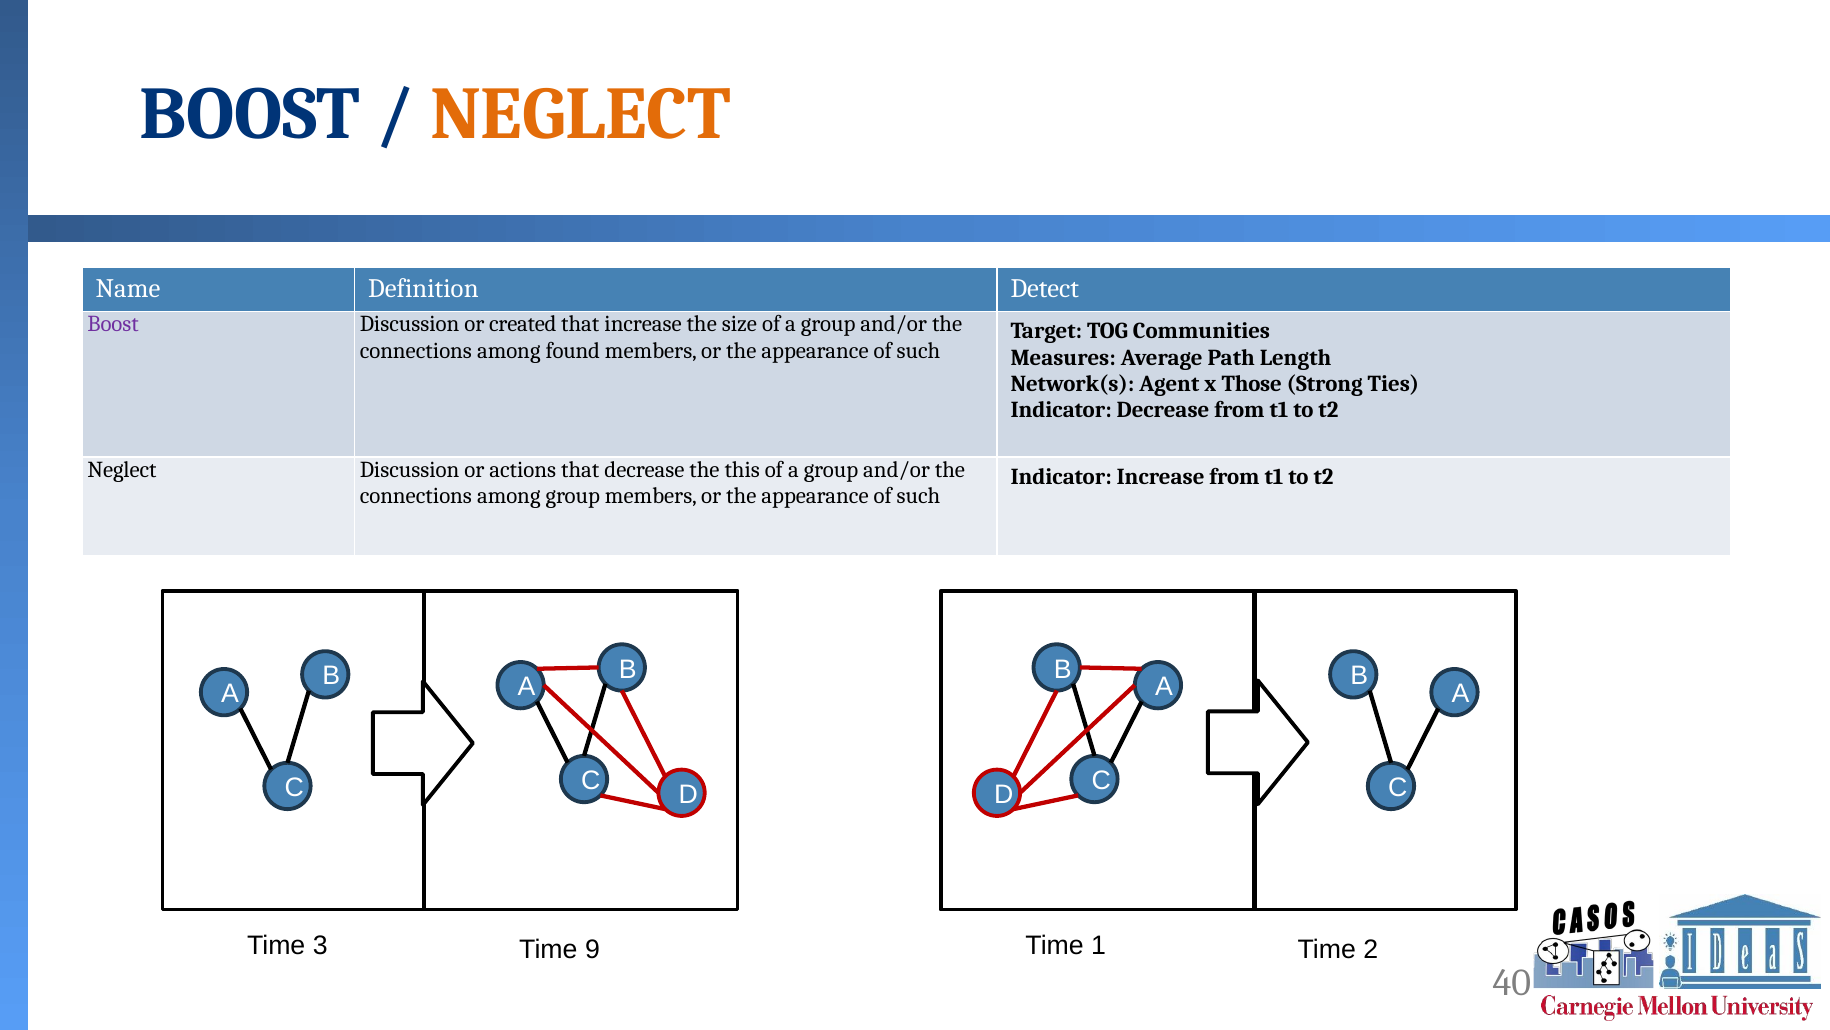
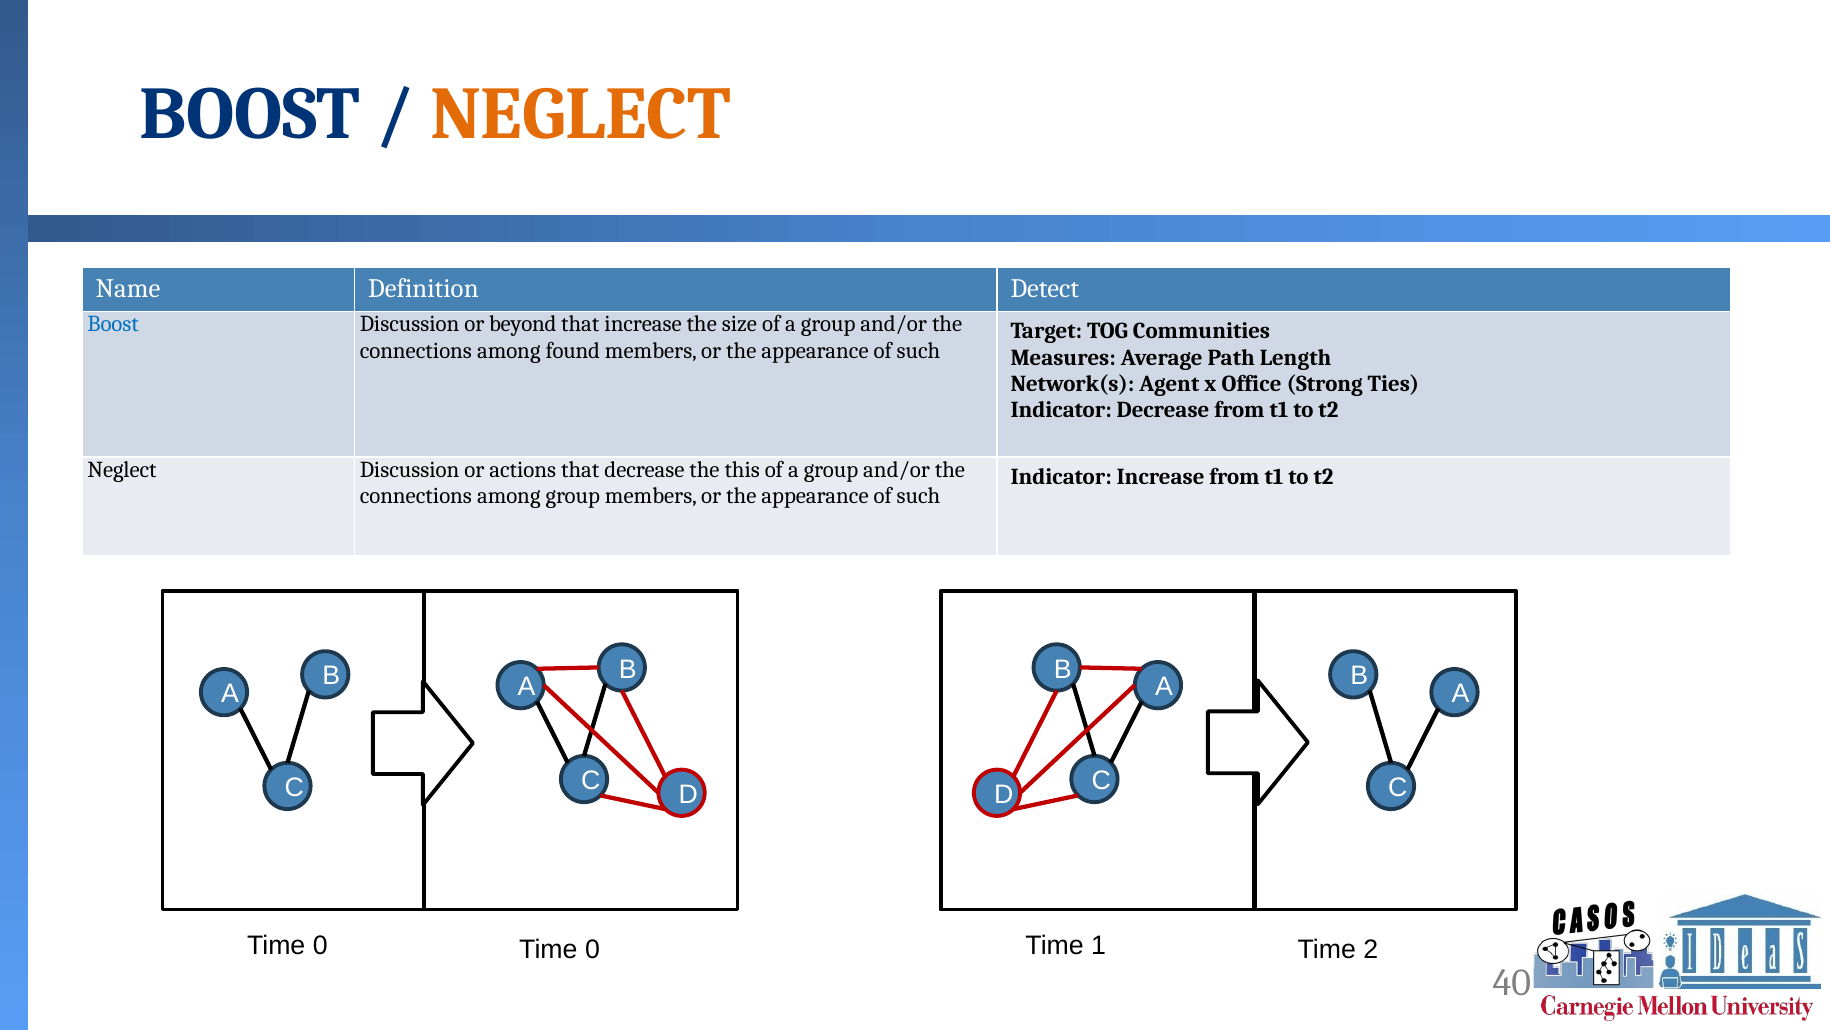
Boost colour: purple -> blue (113, 324)
created: created -> beyond (523, 324)
Those: Those -> Office (1252, 384)
3: 3 -> 0 (320, 945)
9: 9 -> 0 (592, 949)
